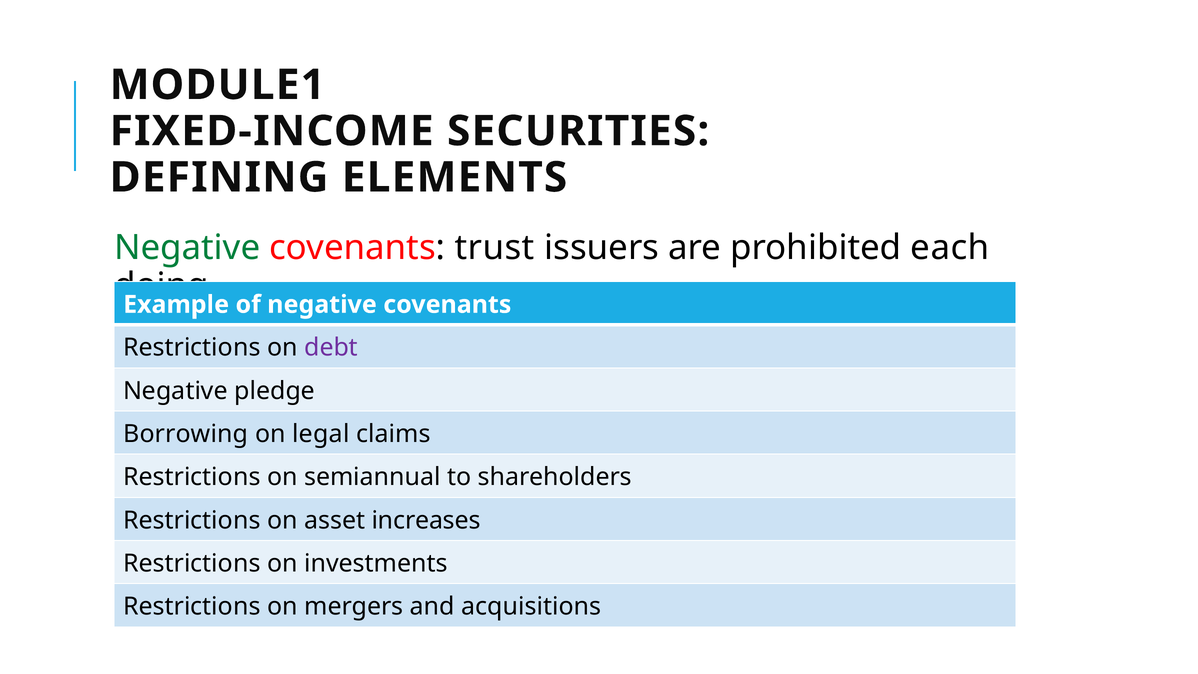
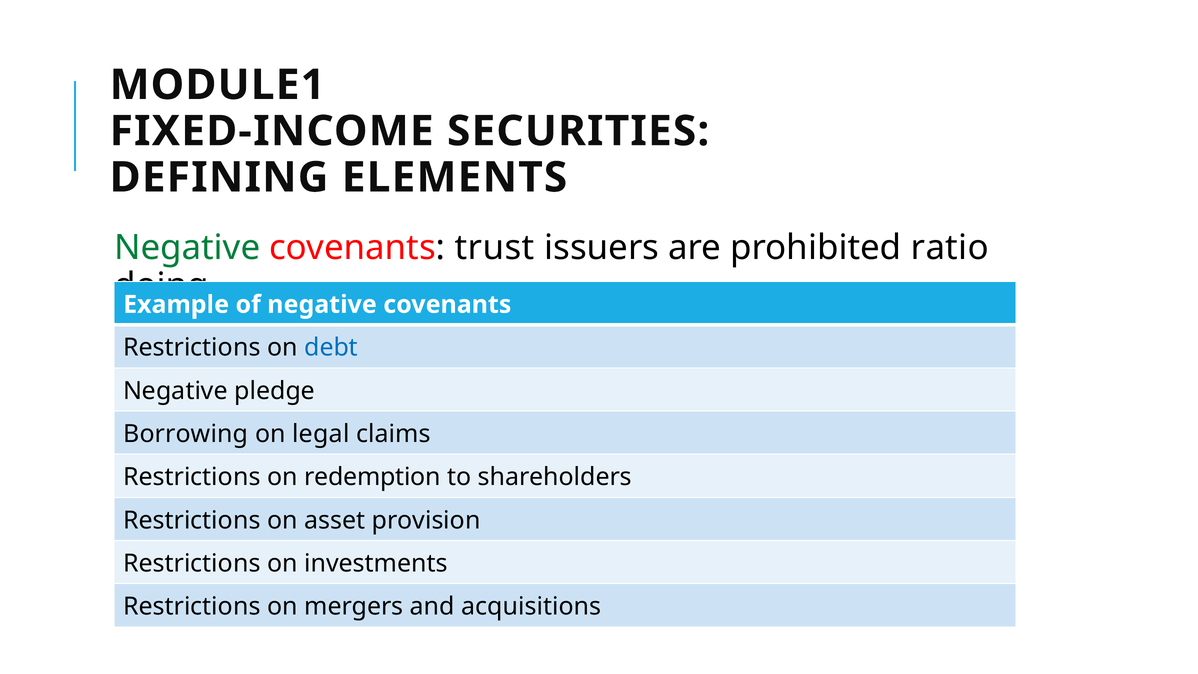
each: each -> ratio (950, 248)
debt colour: purple -> blue (331, 348)
semiannual: semiannual -> redemption (372, 477)
increases: increases -> provision (426, 520)
